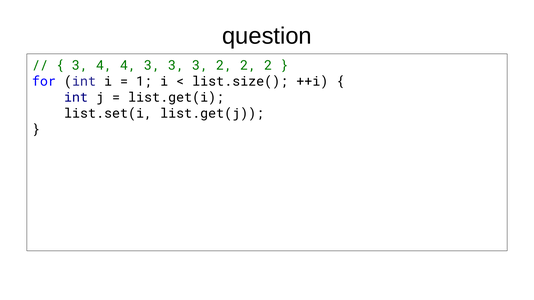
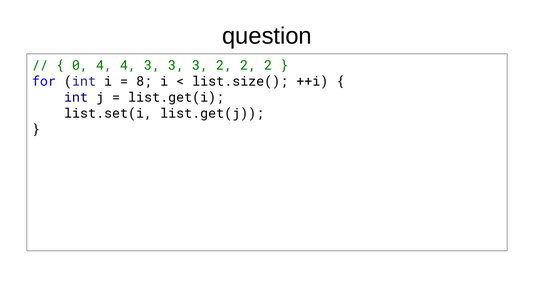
3: 3 -> 0 (80, 65)
1: 1 -> 8 (144, 81)
